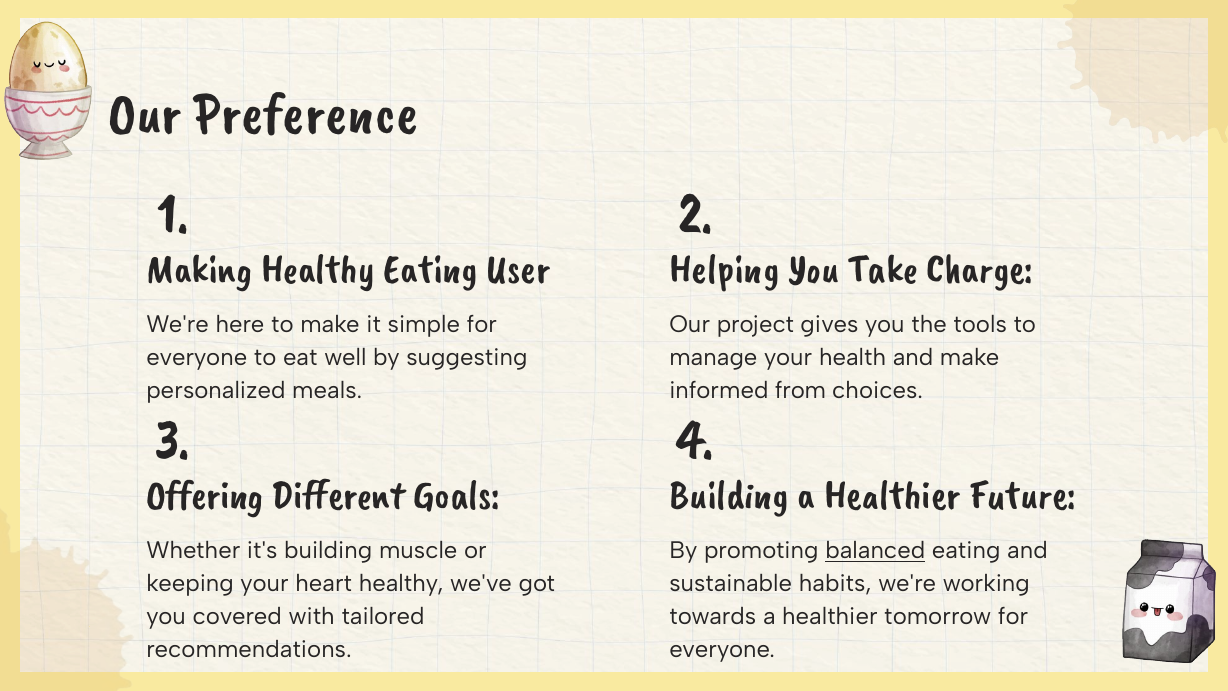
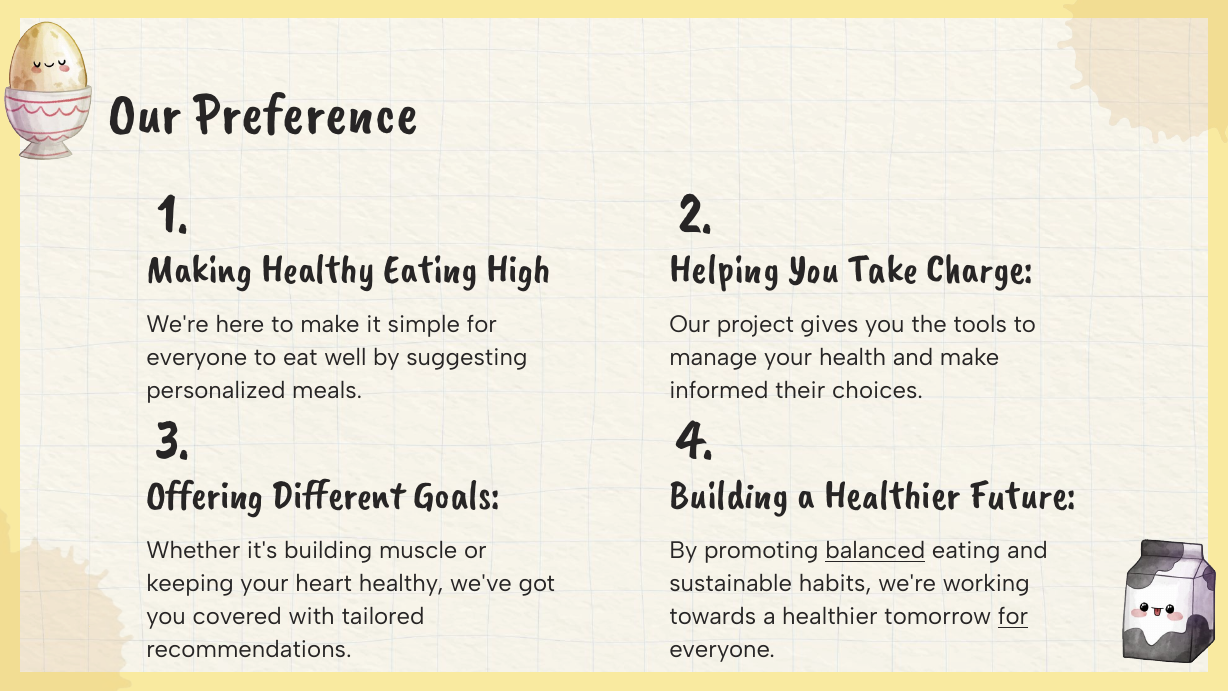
User: User -> High (519, 269)
from: from -> their (800, 391)
for underline: none -> present (1013, 617)
